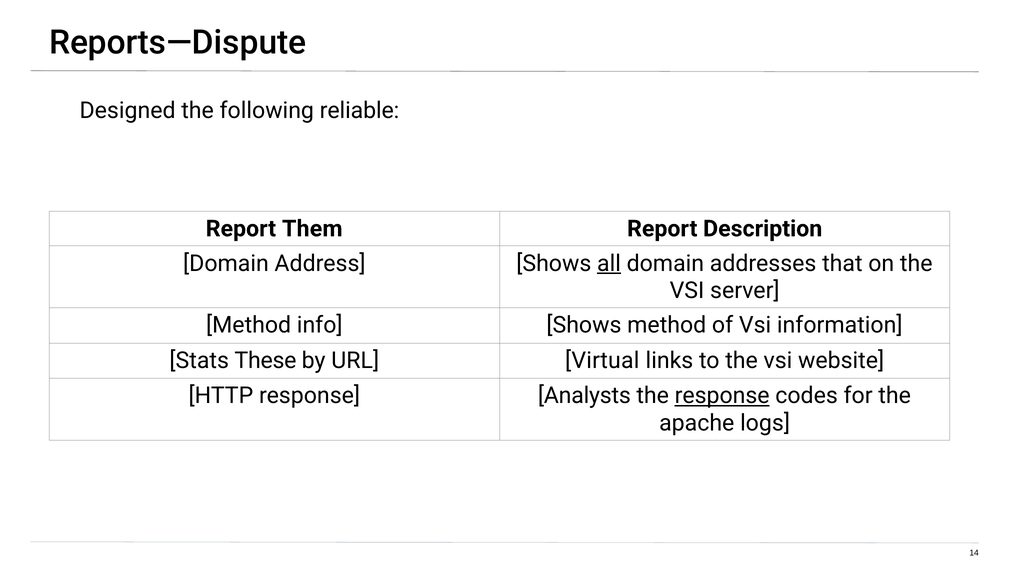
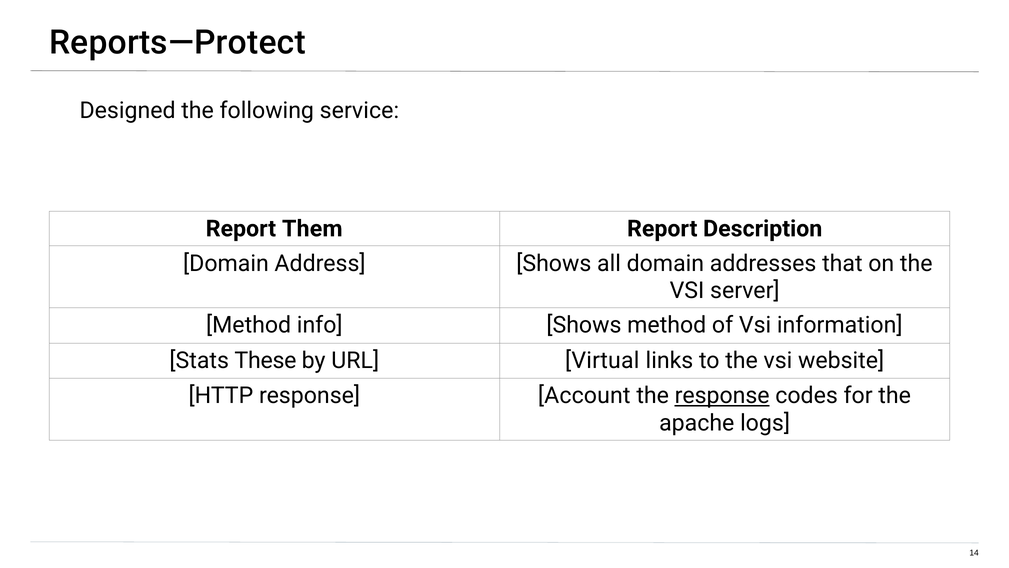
Reports—Dispute: Reports—Dispute -> Reports—Protect (178, 43)
reliable: reliable -> service (359, 110)
all underline: present -> none (609, 263)
Analysts: Analysts -> Account (584, 396)
